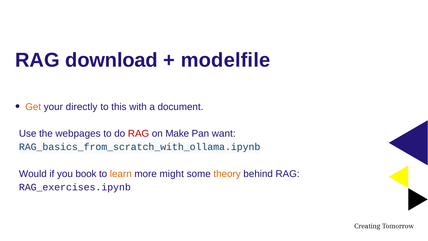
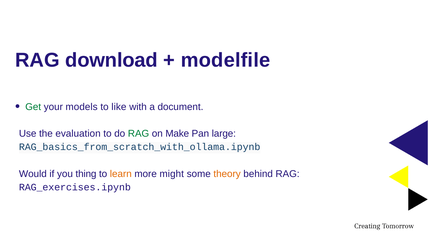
Get colour: orange -> green (33, 107)
directly: directly -> models (82, 107)
this: this -> like (119, 107)
webpages: webpages -> evaluation (78, 133)
RAG colour: red -> green (139, 133)
want: want -> large (224, 133)
book: book -> thing (86, 174)
